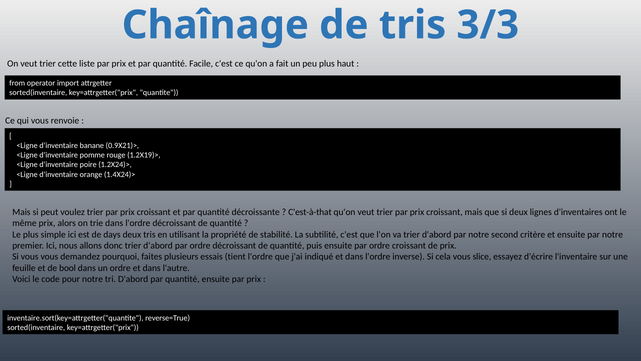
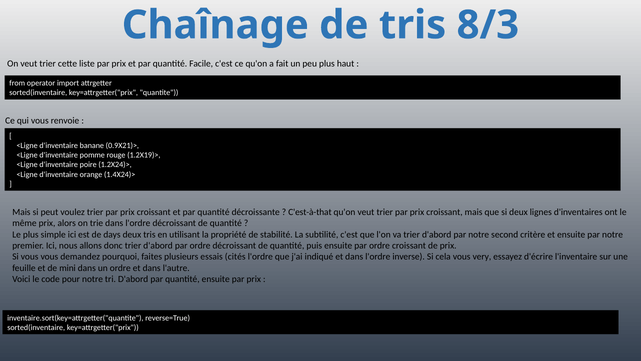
3/3: 3/3 -> 8/3 (488, 25)
tient: tient -> cités (235, 257)
slice: slice -> very (482, 257)
bool: bool -> mini (68, 268)
